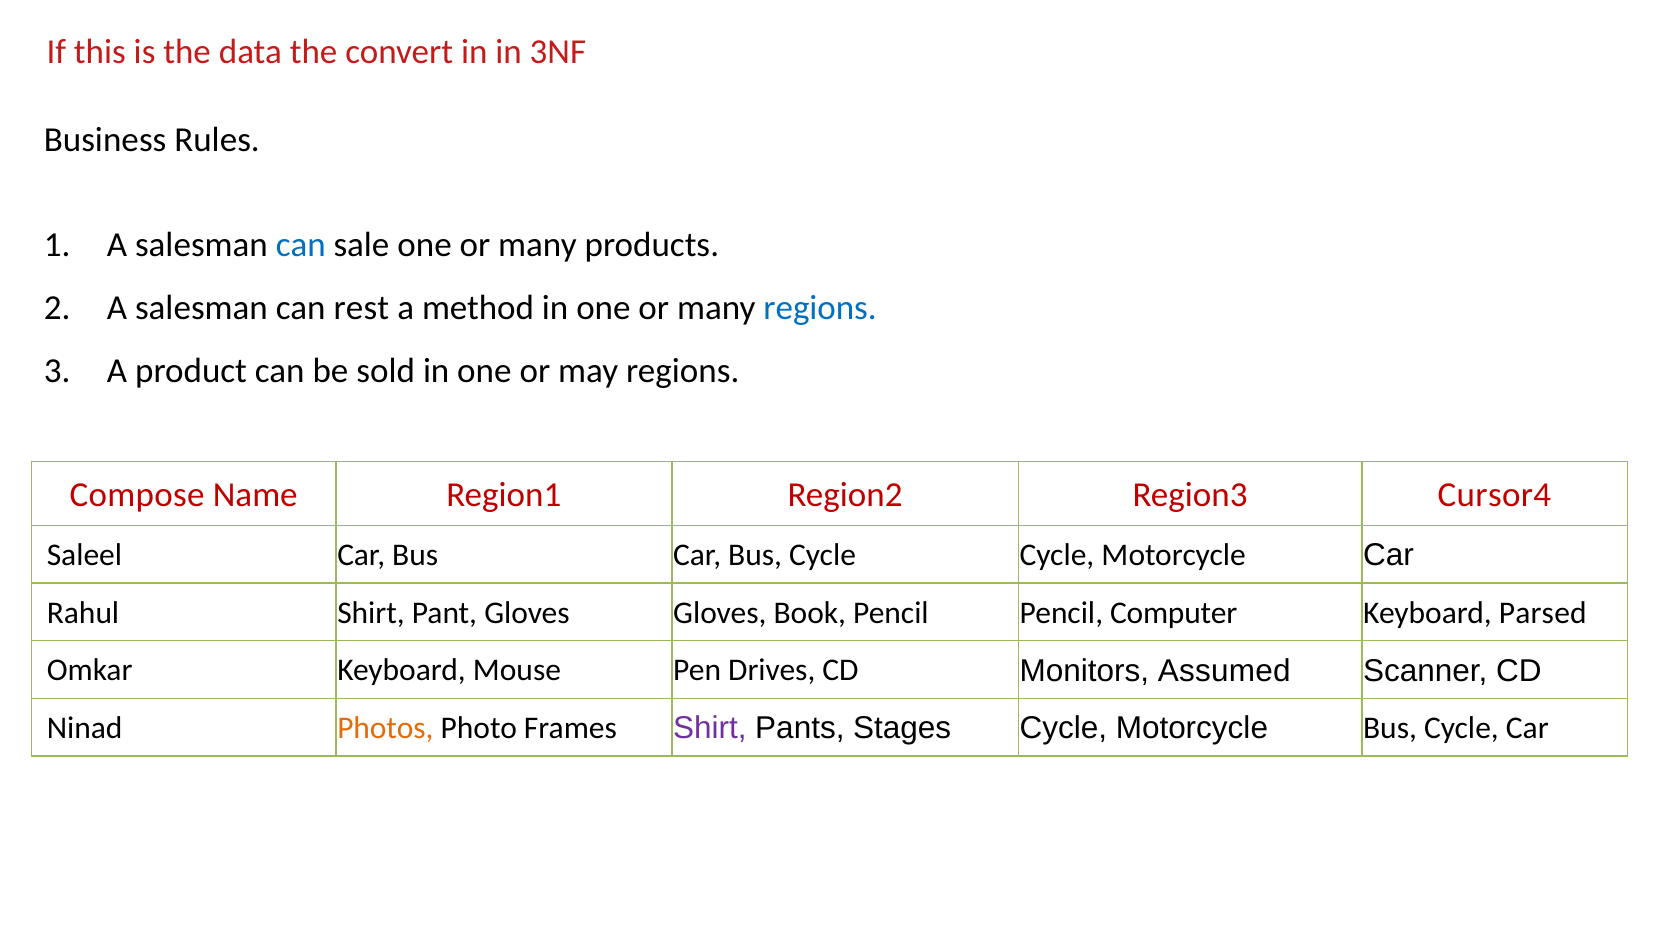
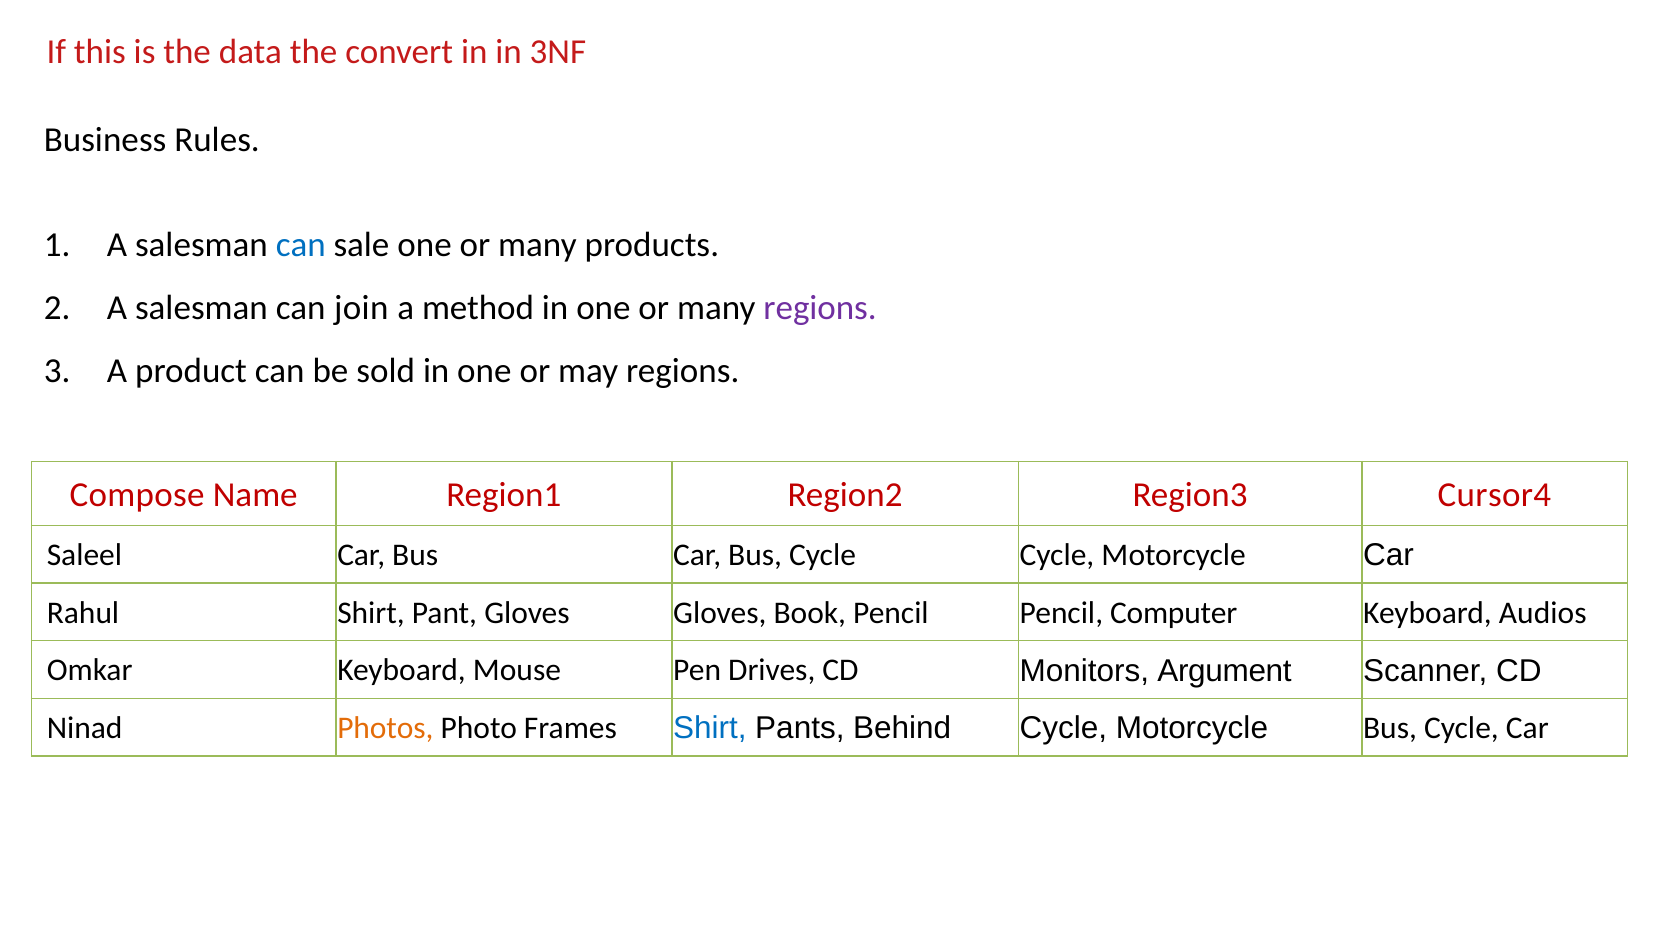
rest: rest -> join (361, 308)
regions colour: blue -> purple (820, 308)
Parsed: Parsed -> Audios (1543, 613)
Assumed: Assumed -> Argument (1224, 671)
Shirt colour: purple -> blue (710, 728)
Stages: Stages -> Behind (902, 728)
